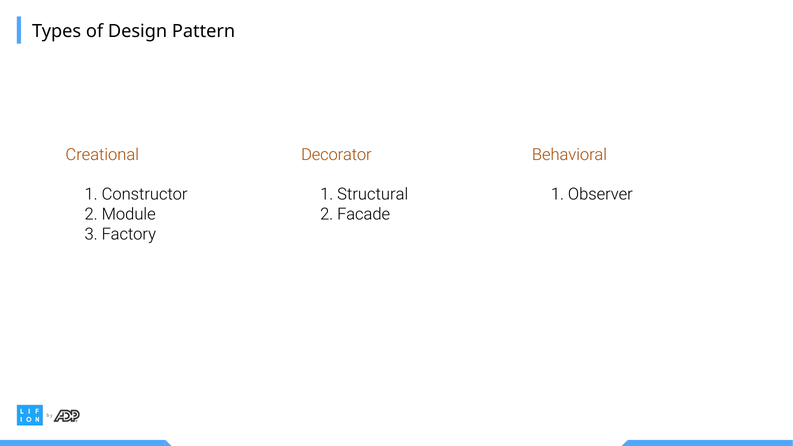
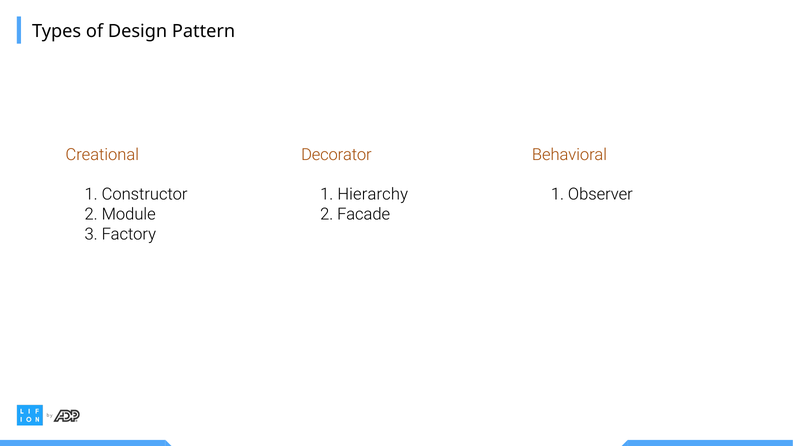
Structural: Structural -> Hierarchy (373, 194)
